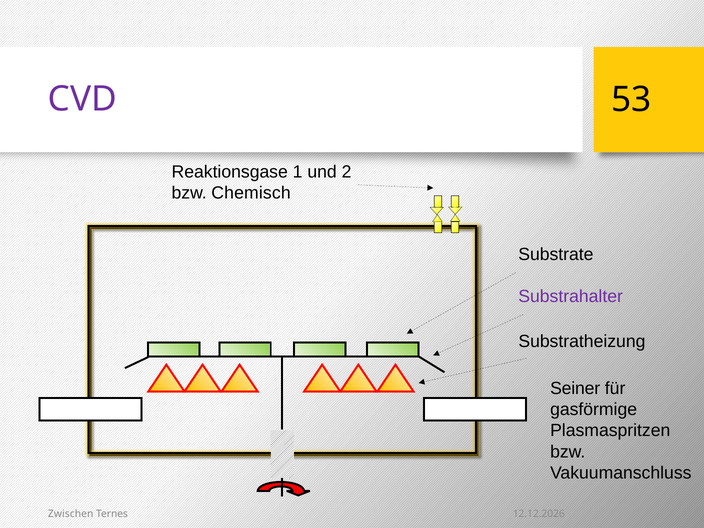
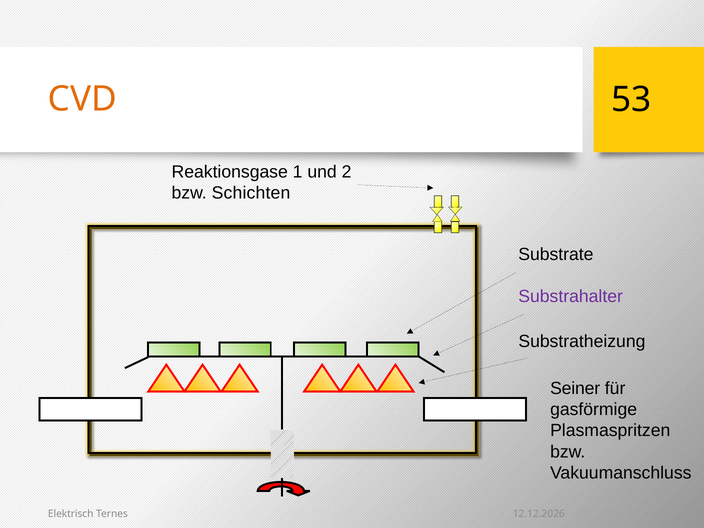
CVD colour: purple -> orange (82, 99)
Chemisch: Chemisch -> Schichten (251, 193)
Zwischen: Zwischen -> Elektrisch (71, 514)
